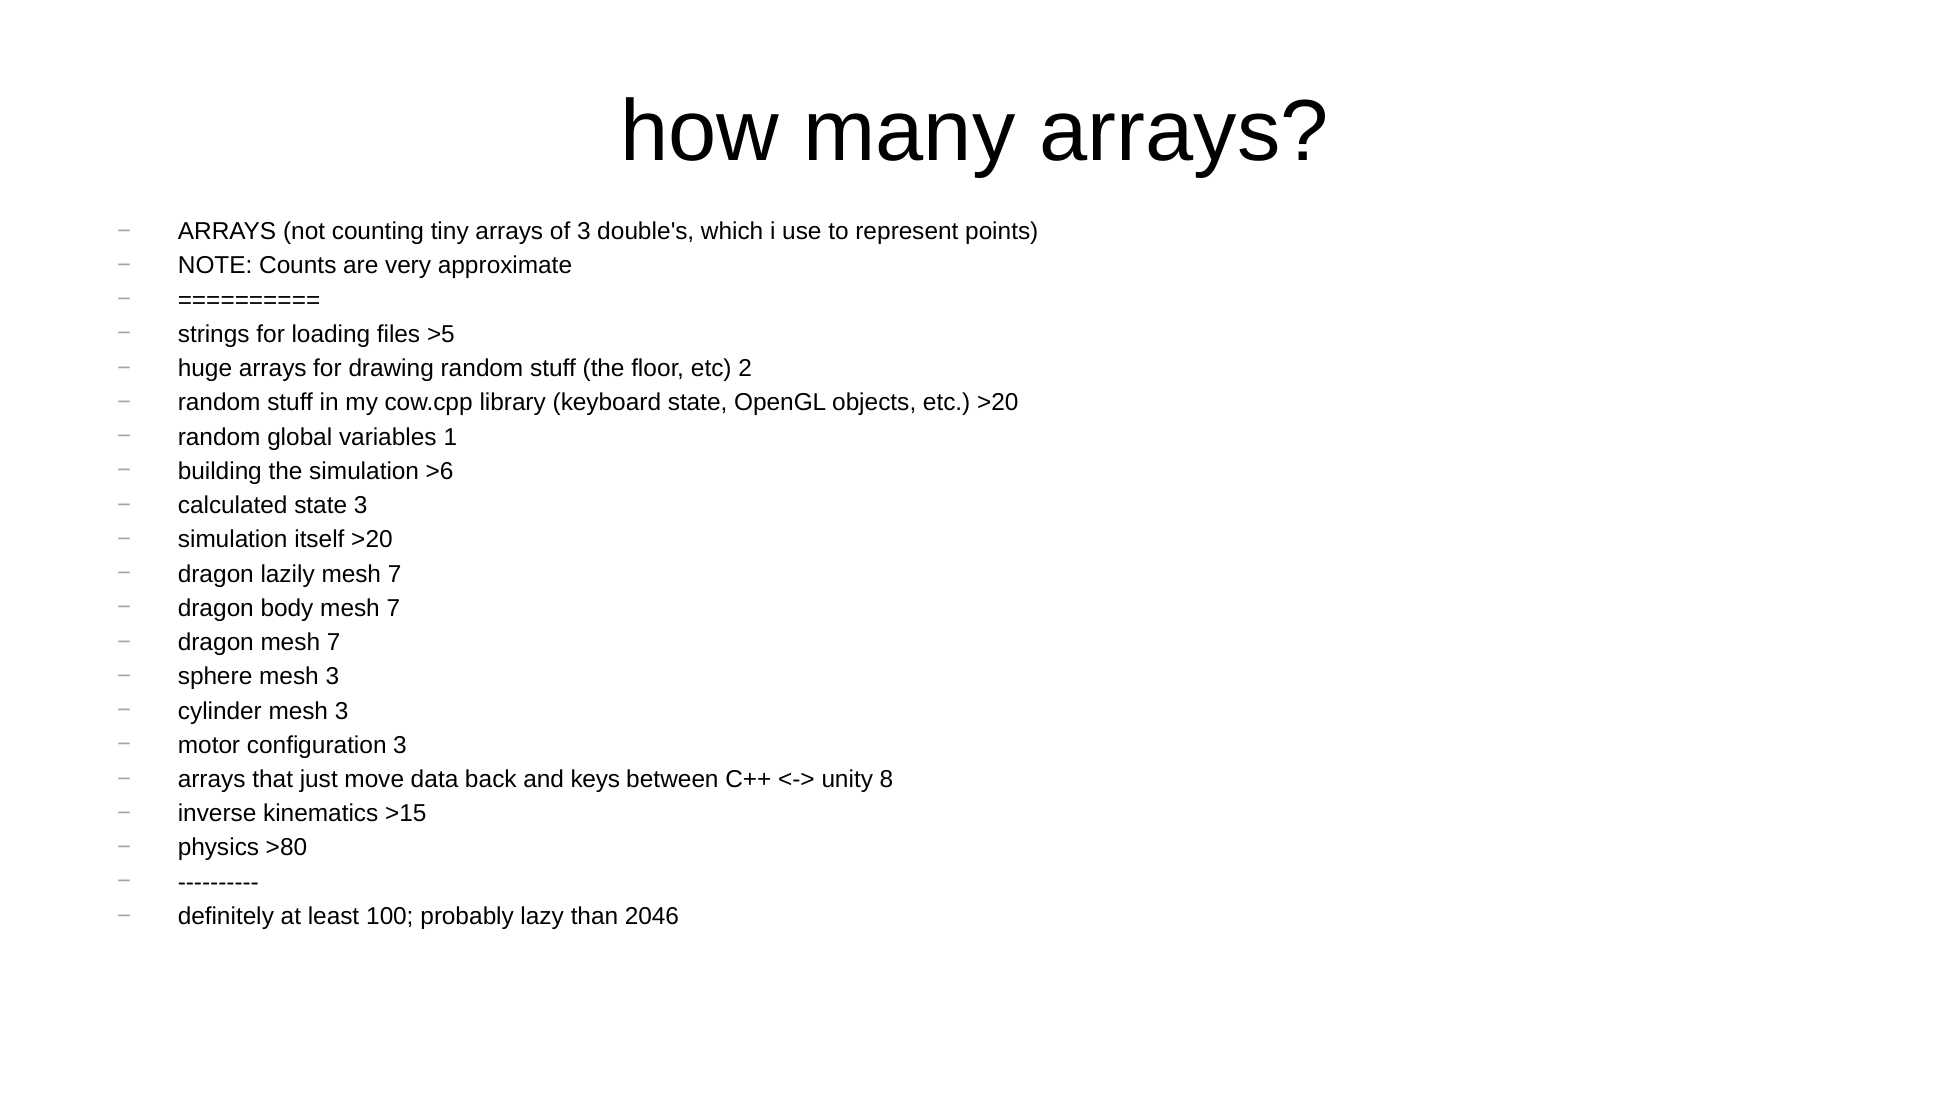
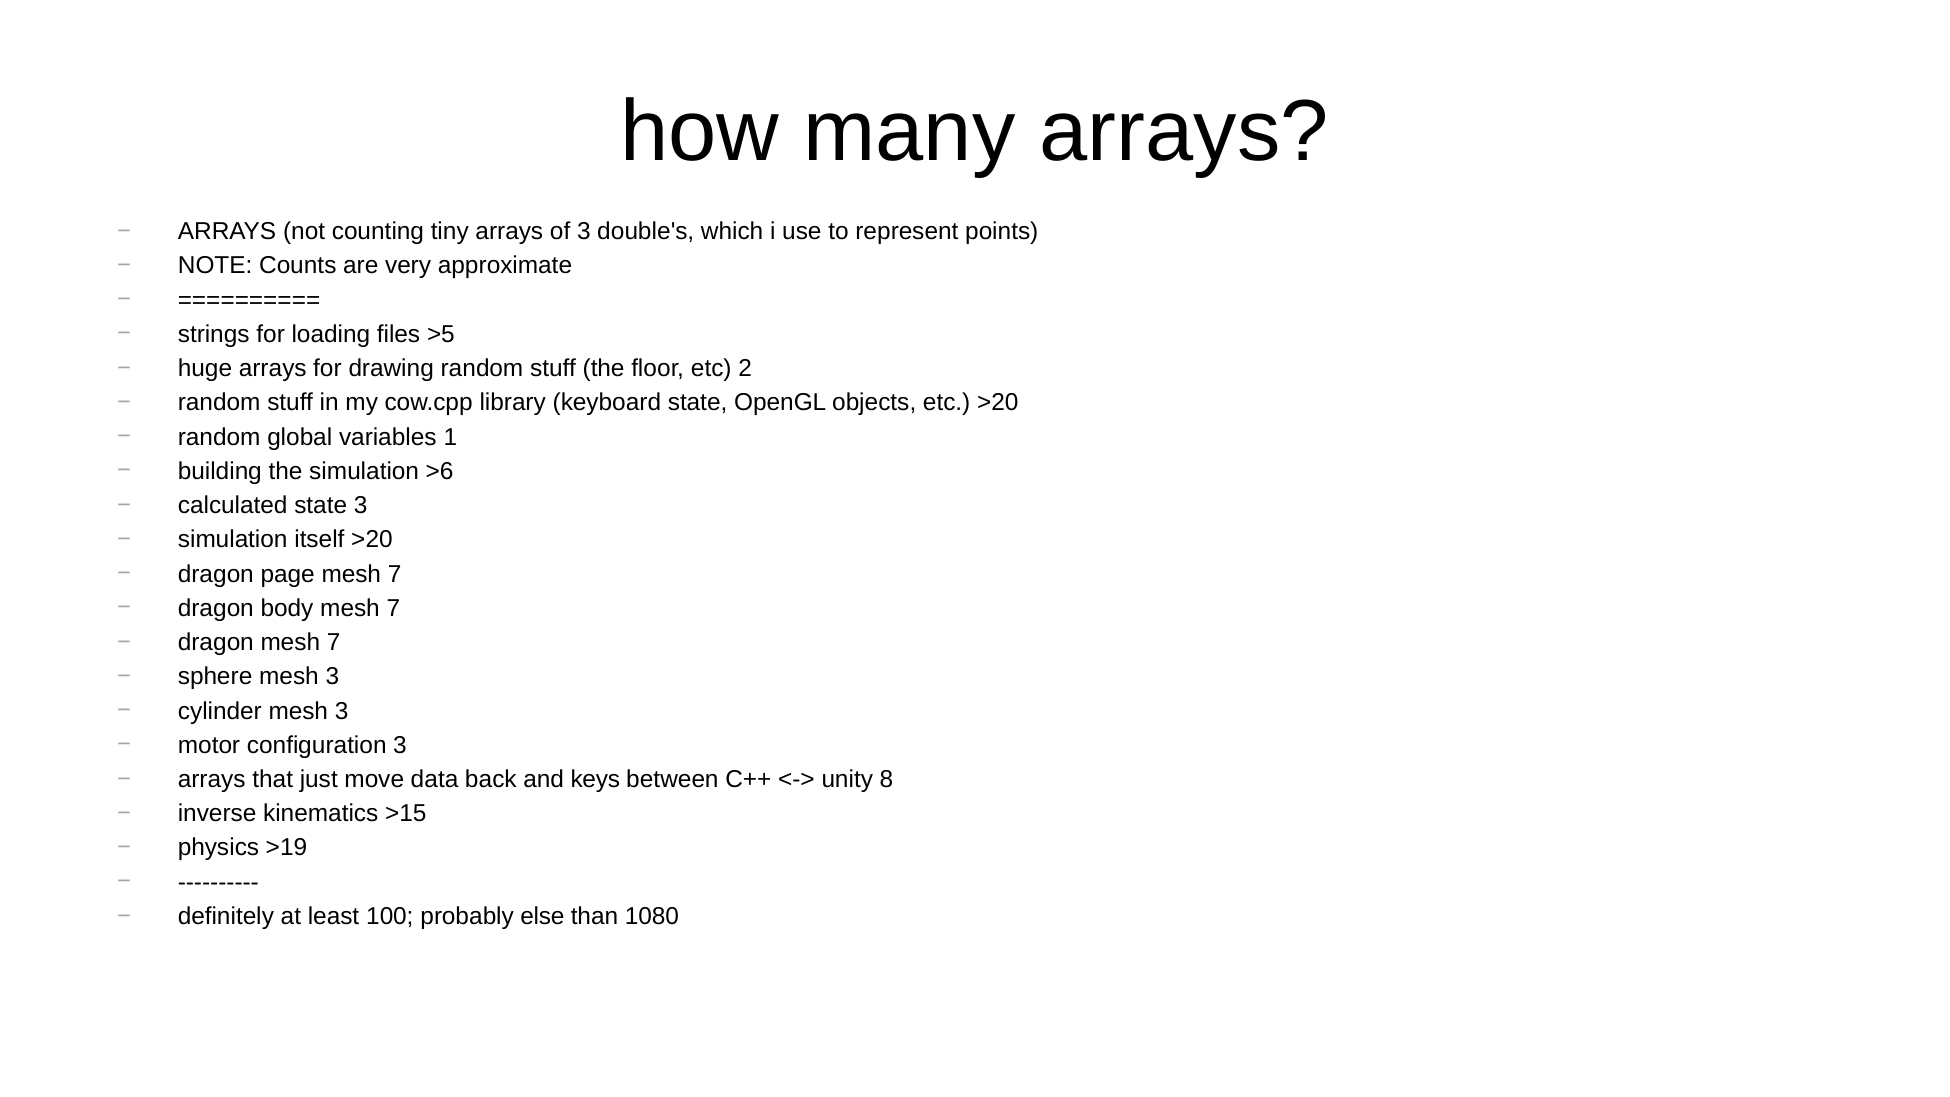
lazily: lazily -> page (288, 574)
>80: >80 -> >19 (286, 848)
lazy: lazy -> else (542, 916)
2046: 2046 -> 1080 (652, 916)
